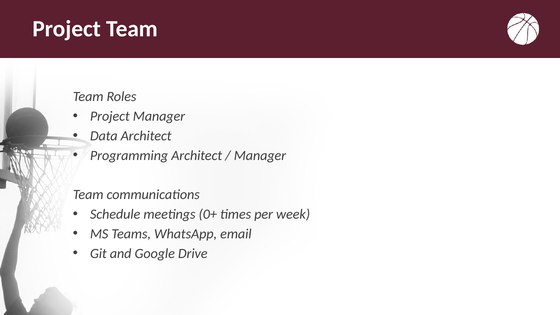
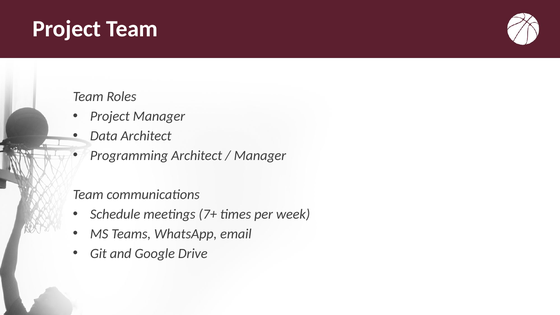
0+: 0+ -> 7+ (208, 214)
